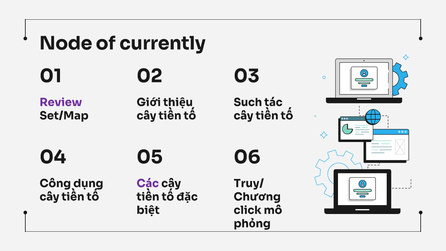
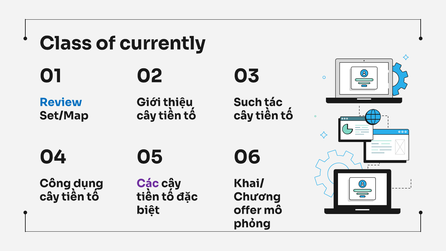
Node: Node -> Class (66, 43)
Review colour: purple -> blue (61, 102)
Truy/: Truy/ -> Khai/ (249, 183)
click: click -> offer (248, 210)
